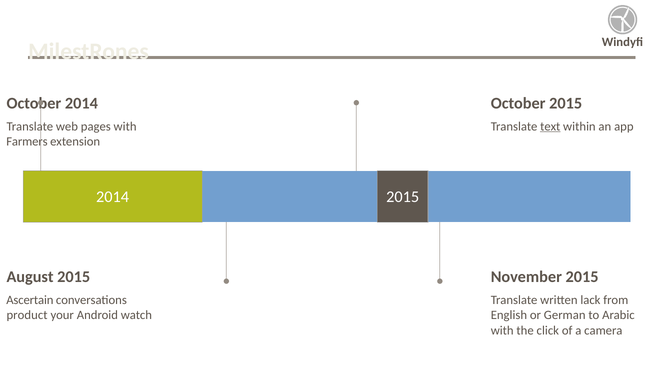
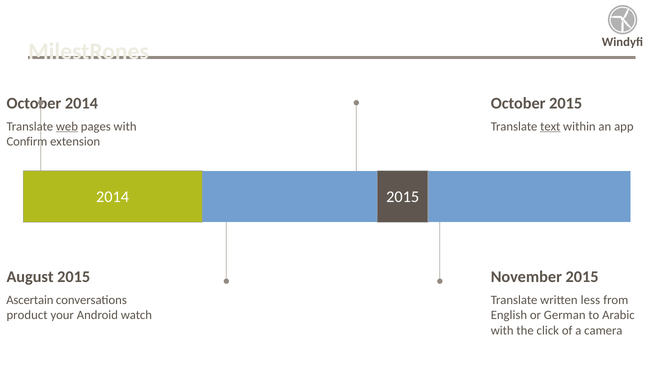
web underline: none -> present (67, 126)
Farmers: Farmers -> Confirm (27, 142)
lack: lack -> less (590, 300)
